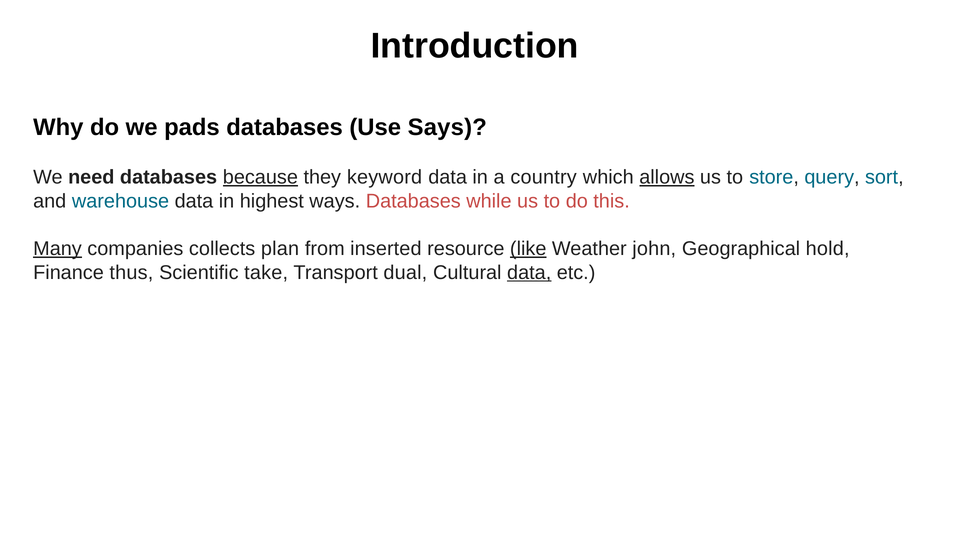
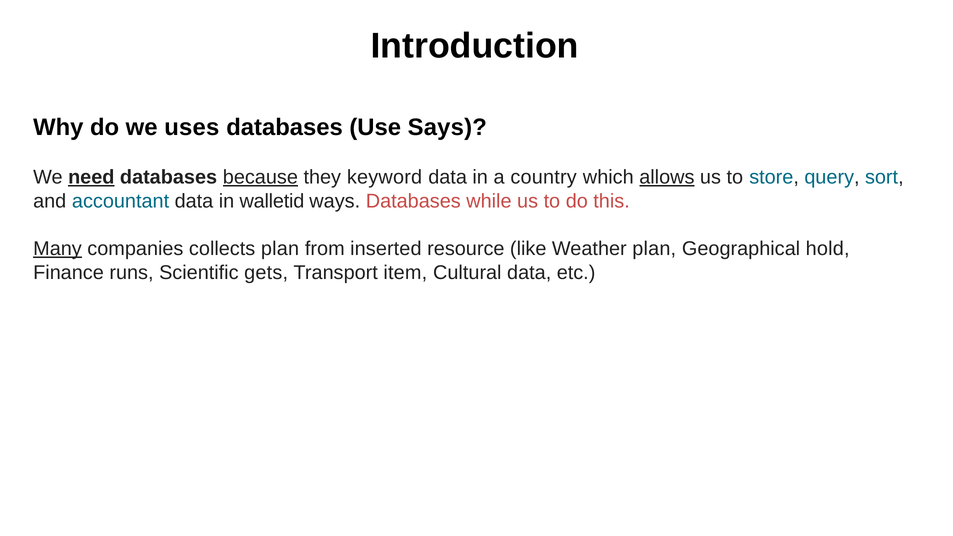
pads: pads -> uses (192, 128)
need underline: none -> present (91, 177)
warehouse: warehouse -> accountant (121, 201)
highest: highest -> walletid (272, 201)
like underline: present -> none (528, 249)
Weather john: john -> plan (654, 249)
thus: thus -> runs (131, 273)
take: take -> gets (266, 273)
dual: dual -> item (405, 273)
data underline: present -> none (529, 273)
